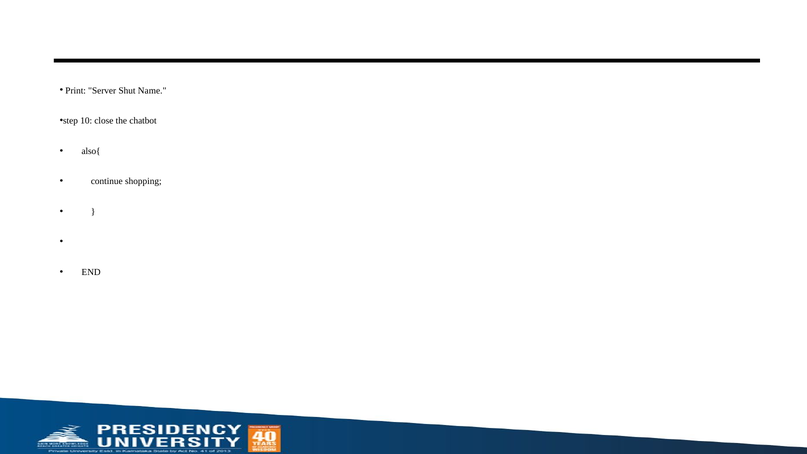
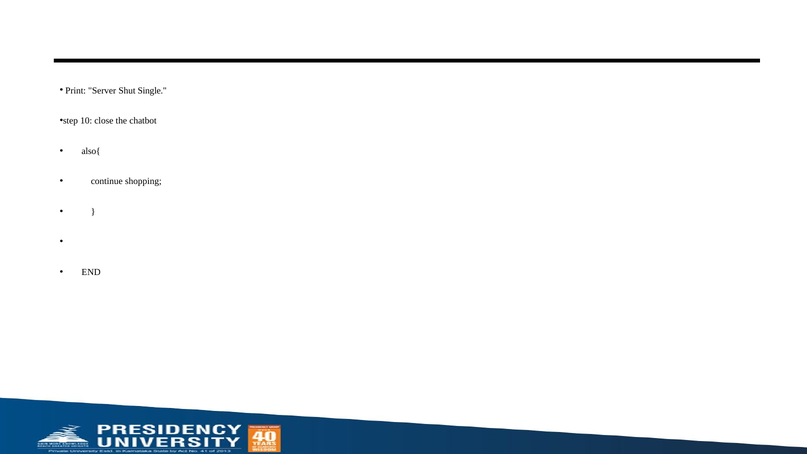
Name: Name -> Single (152, 90)
